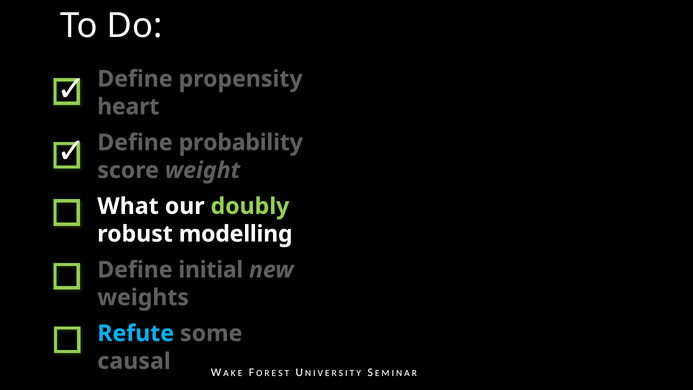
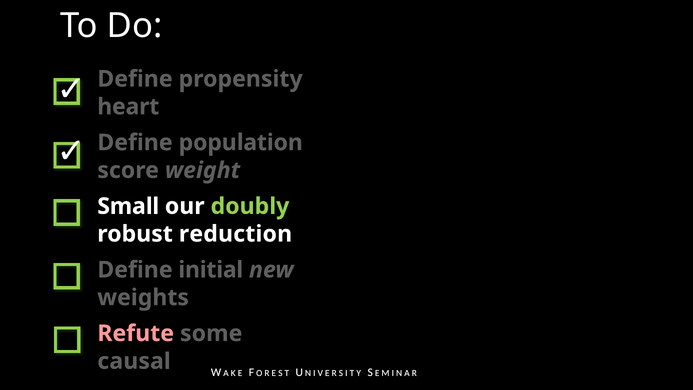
probability: probability -> population (241, 143)
What: What -> Small (128, 206)
modelling: modelling -> reduction (235, 234)
Refute colour: light blue -> pink (136, 333)
